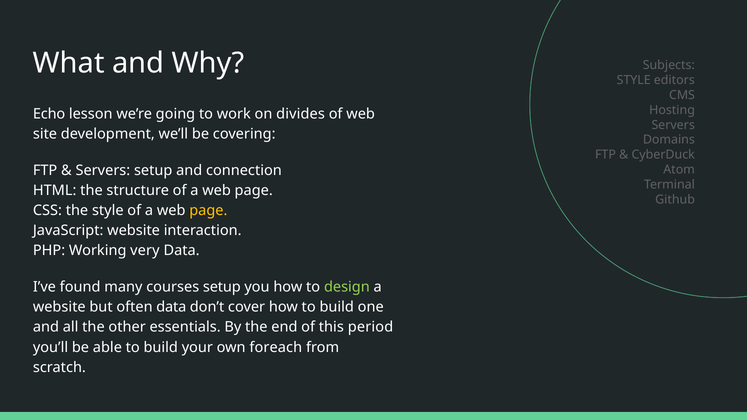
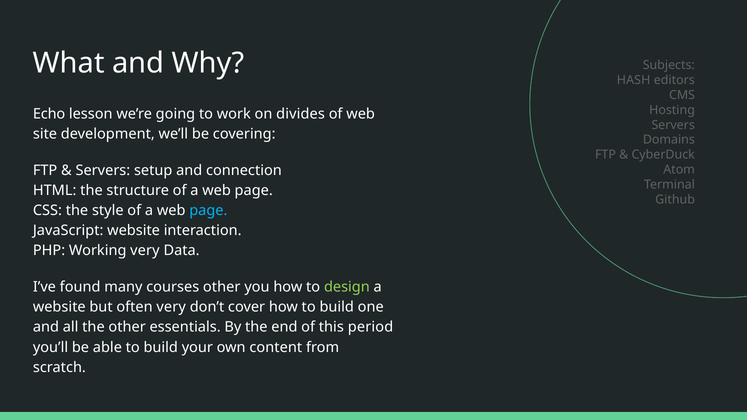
STYLE: STYLE -> HASH (634, 80)
page colour: yellow -> light blue (208, 211)
courses setup: setup -> other (222, 287)
often data: data -> very (171, 307)
foreach: foreach -> content (276, 347)
